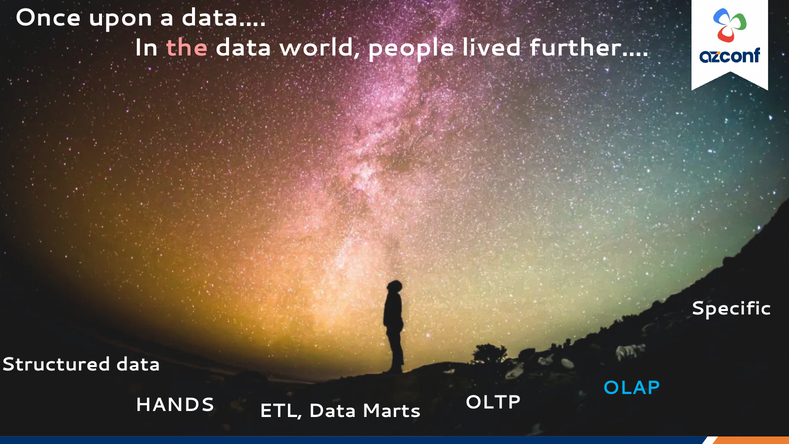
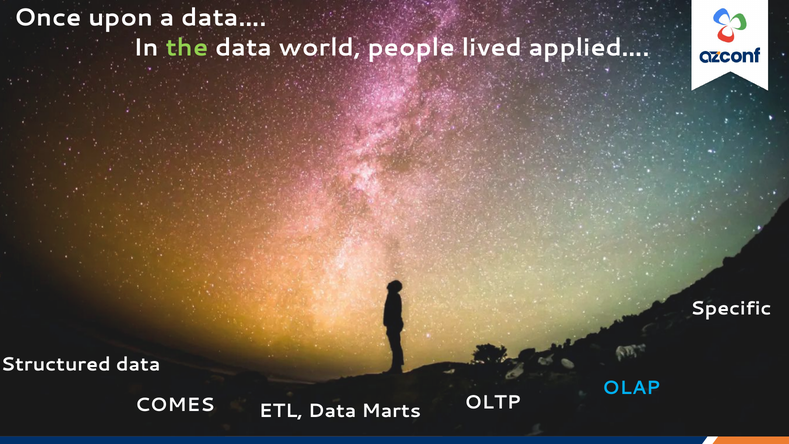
the colour: pink -> light green (187, 47)
further…: further… -> applied… (589, 47)
HANDS: HANDS -> COMES (175, 405)
